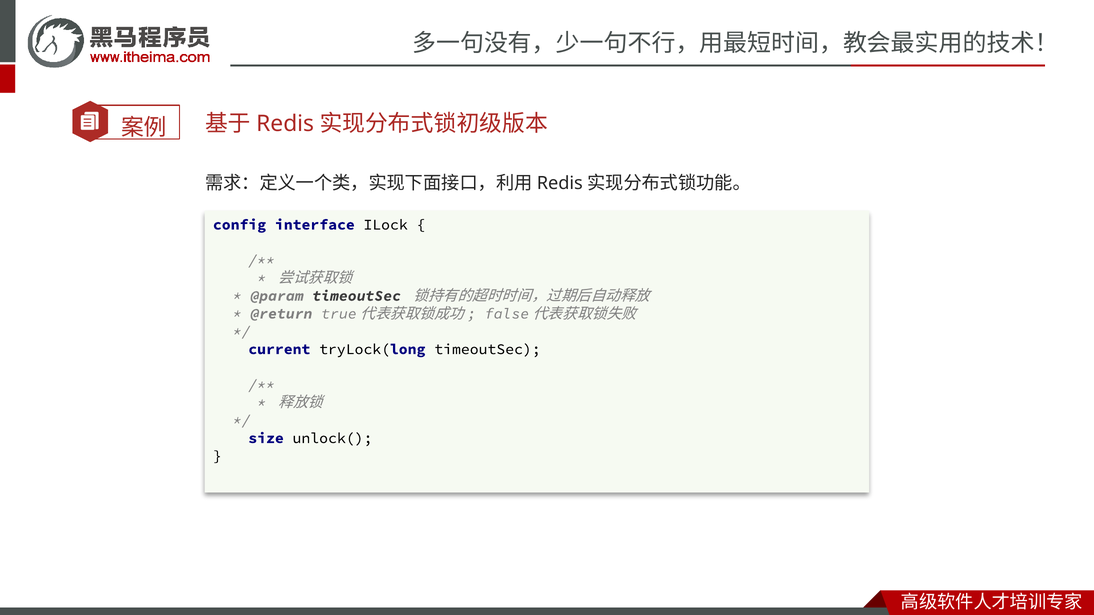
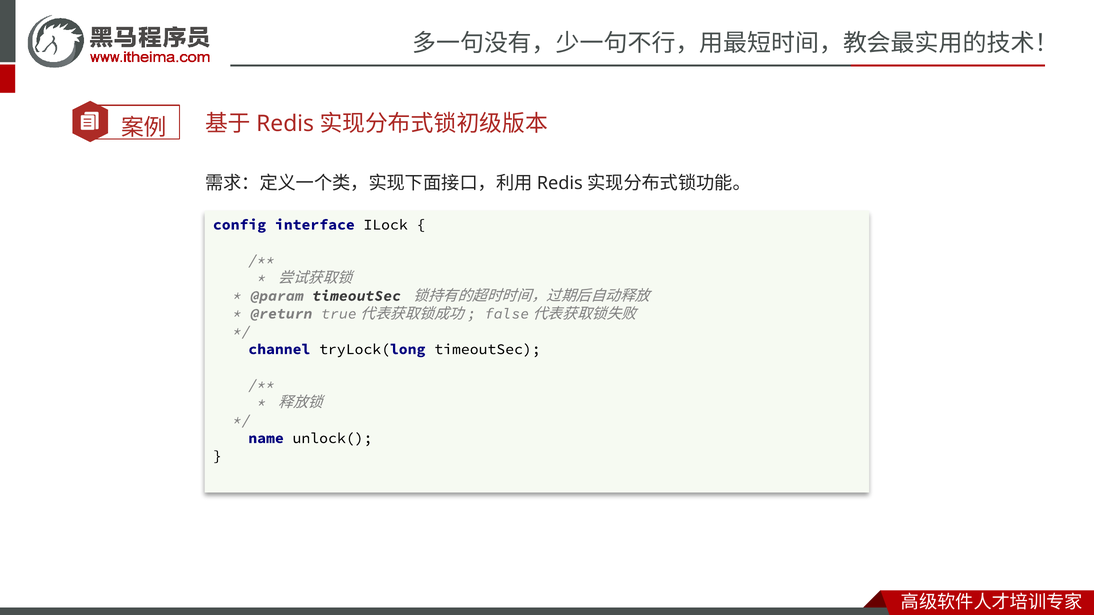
current: current -> channel (279, 349)
size: size -> name (266, 438)
